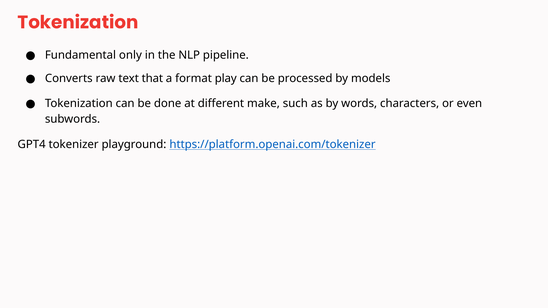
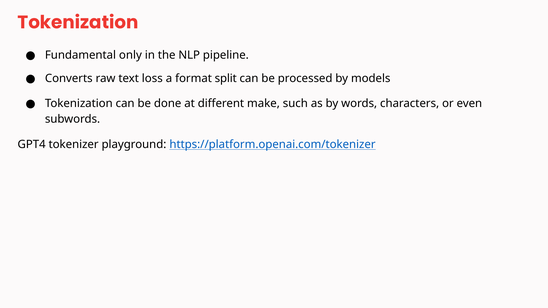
that: that -> loss (152, 79)
play: play -> split (226, 79)
